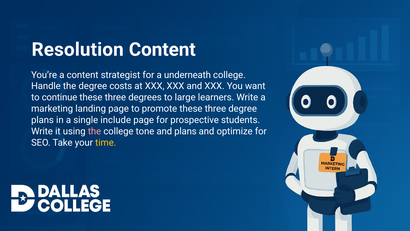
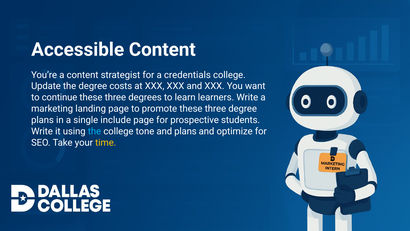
Resolution: Resolution -> Accessible (78, 49)
underneath: underneath -> credentials (187, 75)
Handle: Handle -> Update (46, 86)
large: large -> learn (185, 97)
the colour: pink -> light blue (95, 131)
